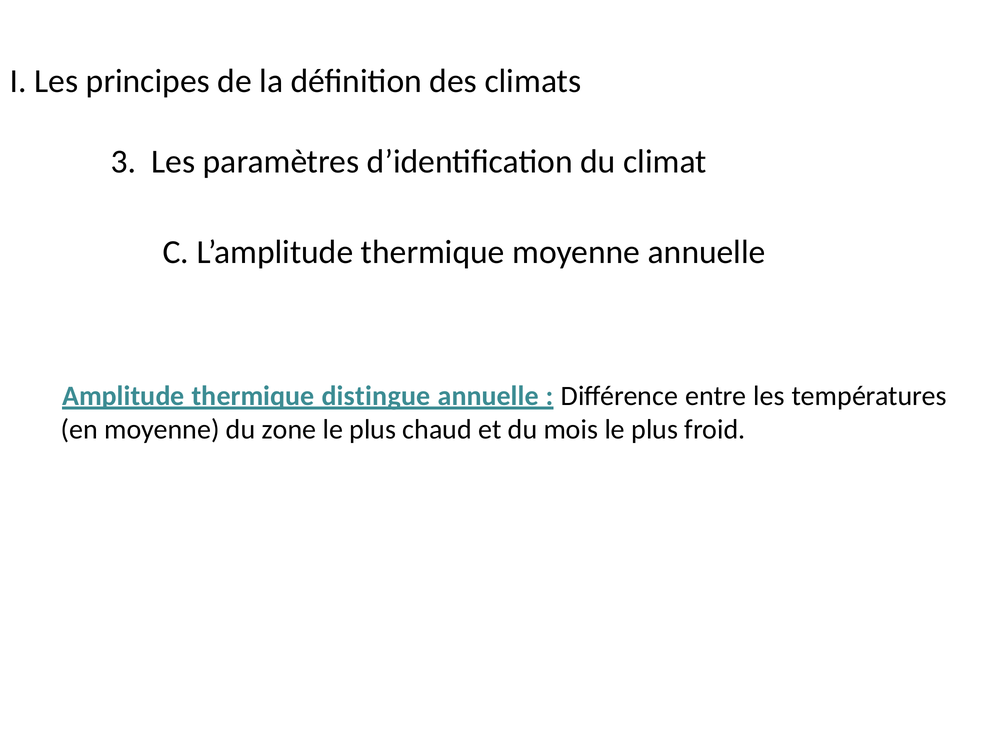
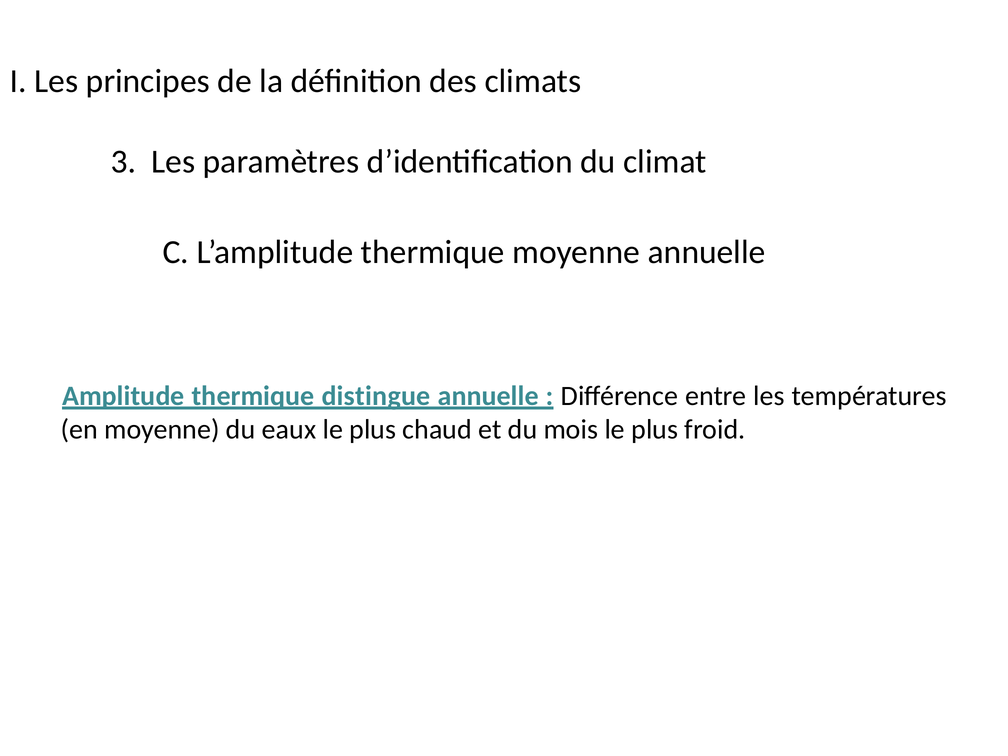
zone: zone -> eaux (289, 429)
